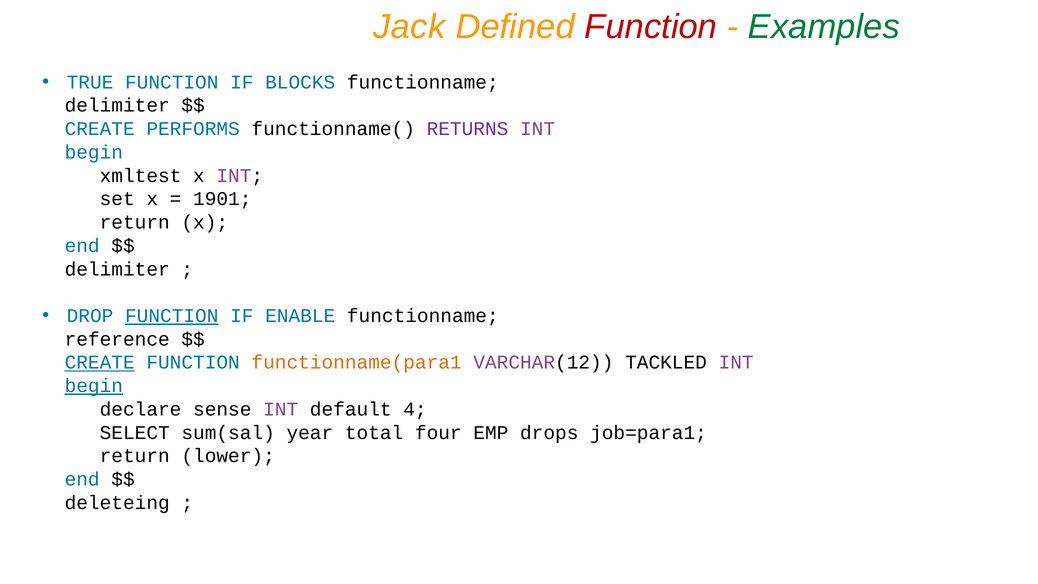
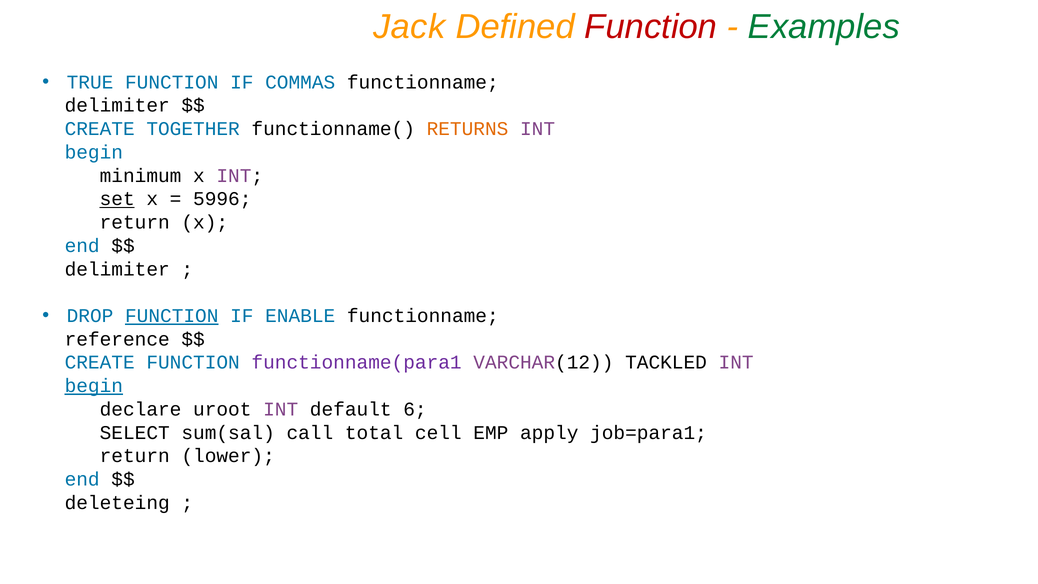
BLOCKS: BLOCKS -> COMMAS (300, 82)
PERFORMS: PERFORMS -> TOGETHER (193, 129)
RETURNS colour: purple -> orange (468, 129)
xmltest: xmltest -> minimum (141, 176)
set underline: none -> present (117, 199)
1901: 1901 -> 5996 (222, 199)
CREATE underline: present -> none (100, 362)
functionname(para1 colour: orange -> purple (357, 362)
sense: sense -> uroot (222, 409)
4: 4 -> 6 (415, 409)
year: year -> call (310, 433)
four: four -> cell (438, 433)
drops: drops -> apply (549, 433)
